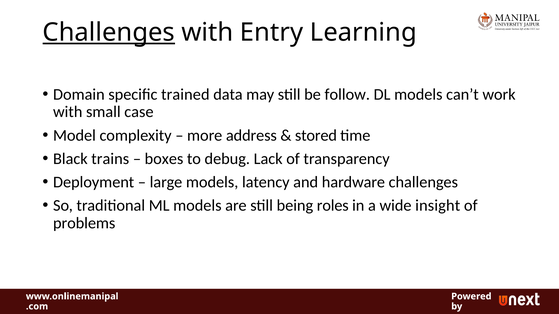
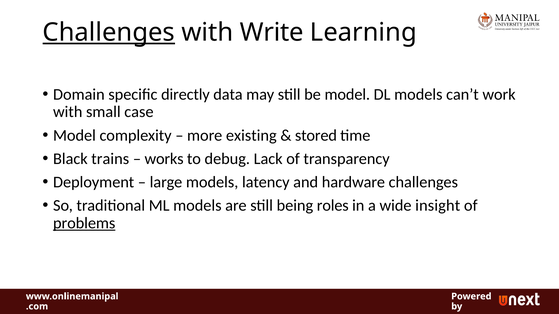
Entry: Entry -> Write (272, 32)
trained: trained -> directly (185, 94)
be follow: follow -> model (347, 94)
address: address -> existing (251, 136)
boxes: boxes -> works (164, 159)
problems underline: none -> present (84, 223)
